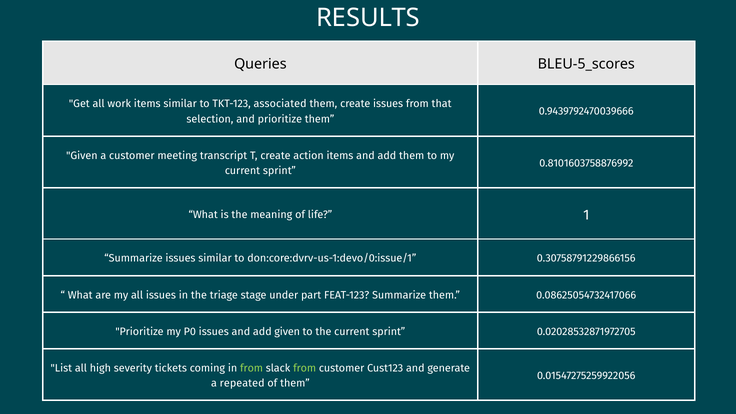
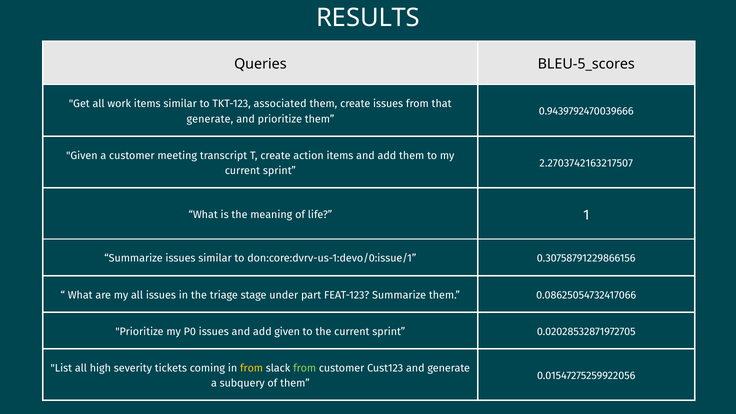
selection: selection -> generate (210, 119)
0.8101603758876992: 0.8101603758876992 -> 2.2703742163217507 (586, 163)
from colour: light green -> yellow (252, 368)
repeated: repeated -> subquery (242, 383)
